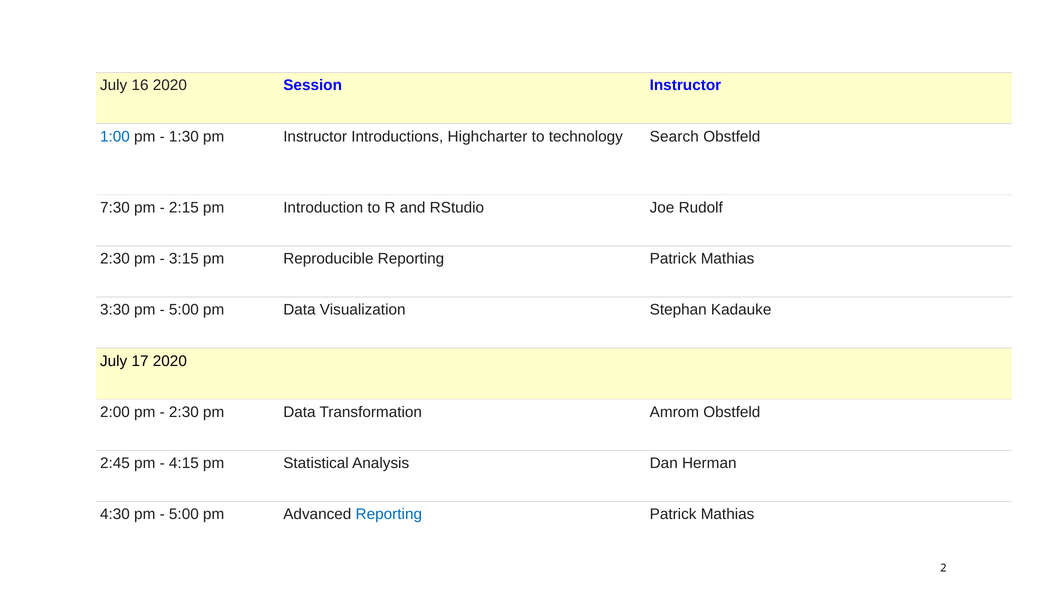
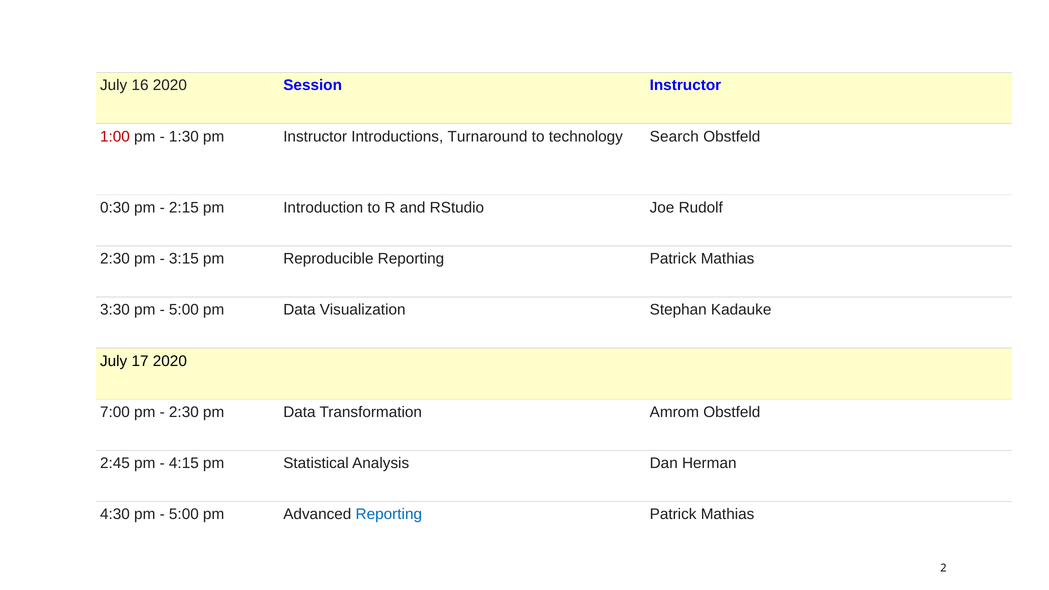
1:00 colour: blue -> red (115, 136)
Highcharter: Highcharter -> Turnaround (487, 136)
7:30: 7:30 -> 0:30 (115, 208)
2:00: 2:00 -> 7:00 (115, 412)
